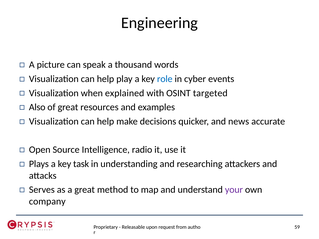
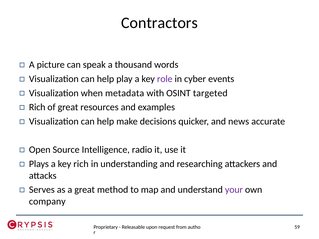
Engineering: Engineering -> Contractors (159, 23)
role colour: blue -> purple (165, 79)
explained: explained -> metadata (125, 93)
Also: Also -> Rich (37, 107)
key task: task -> rich (81, 164)
